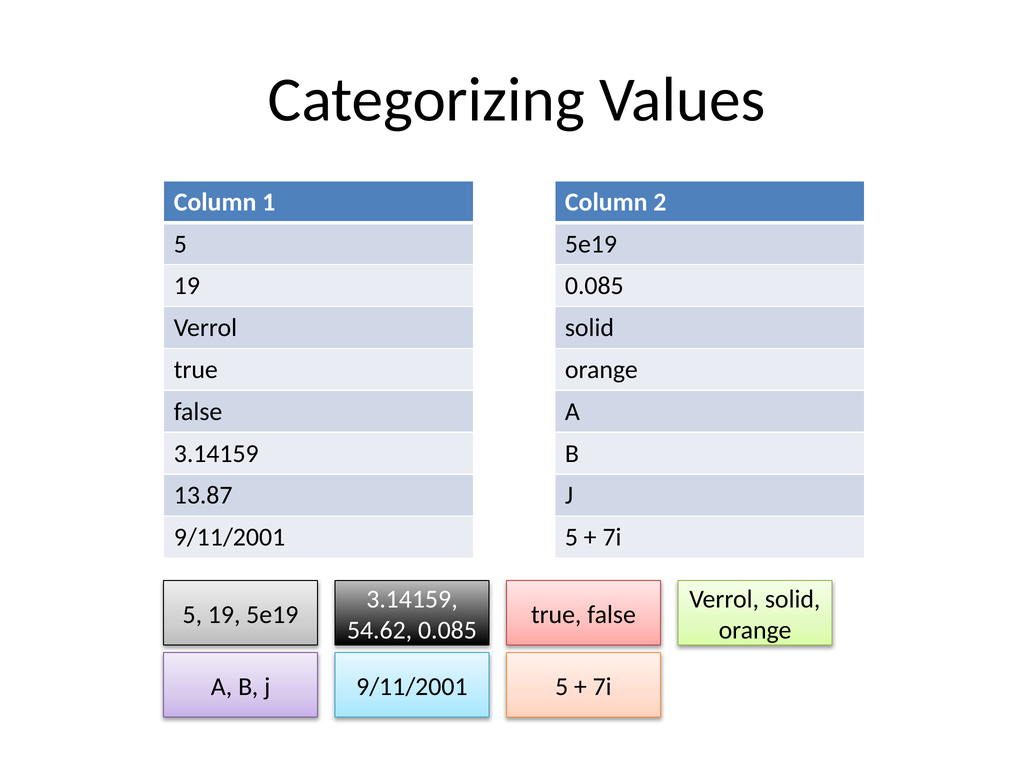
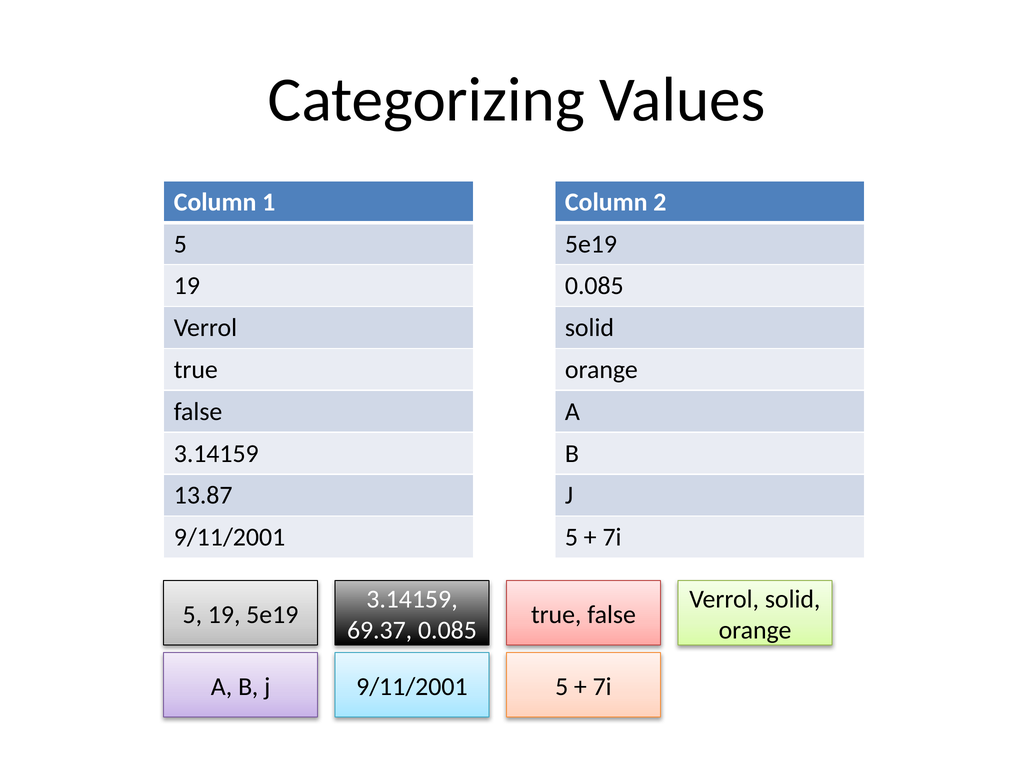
54.62: 54.62 -> 69.37 (380, 630)
